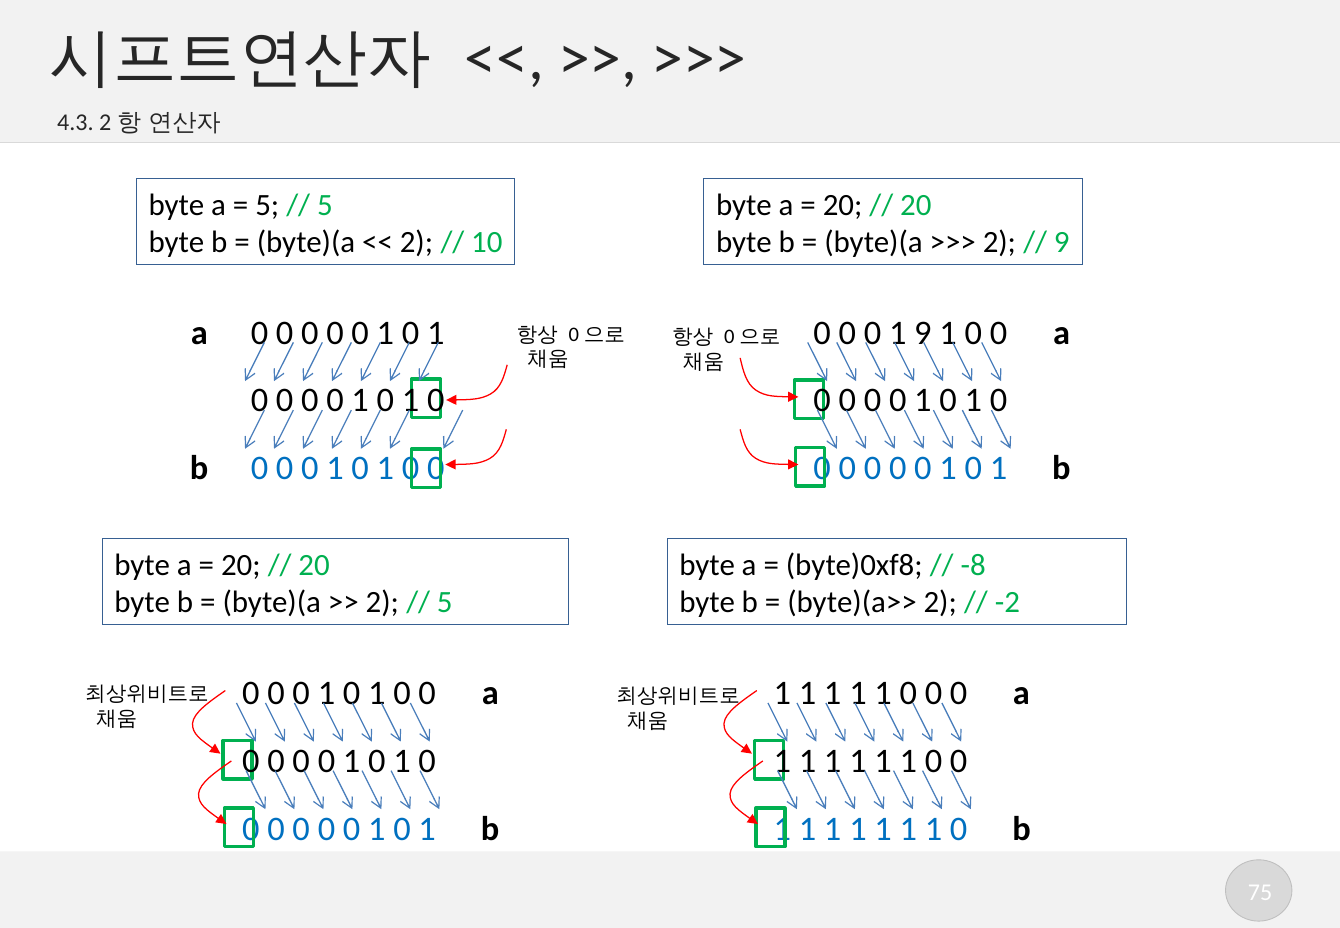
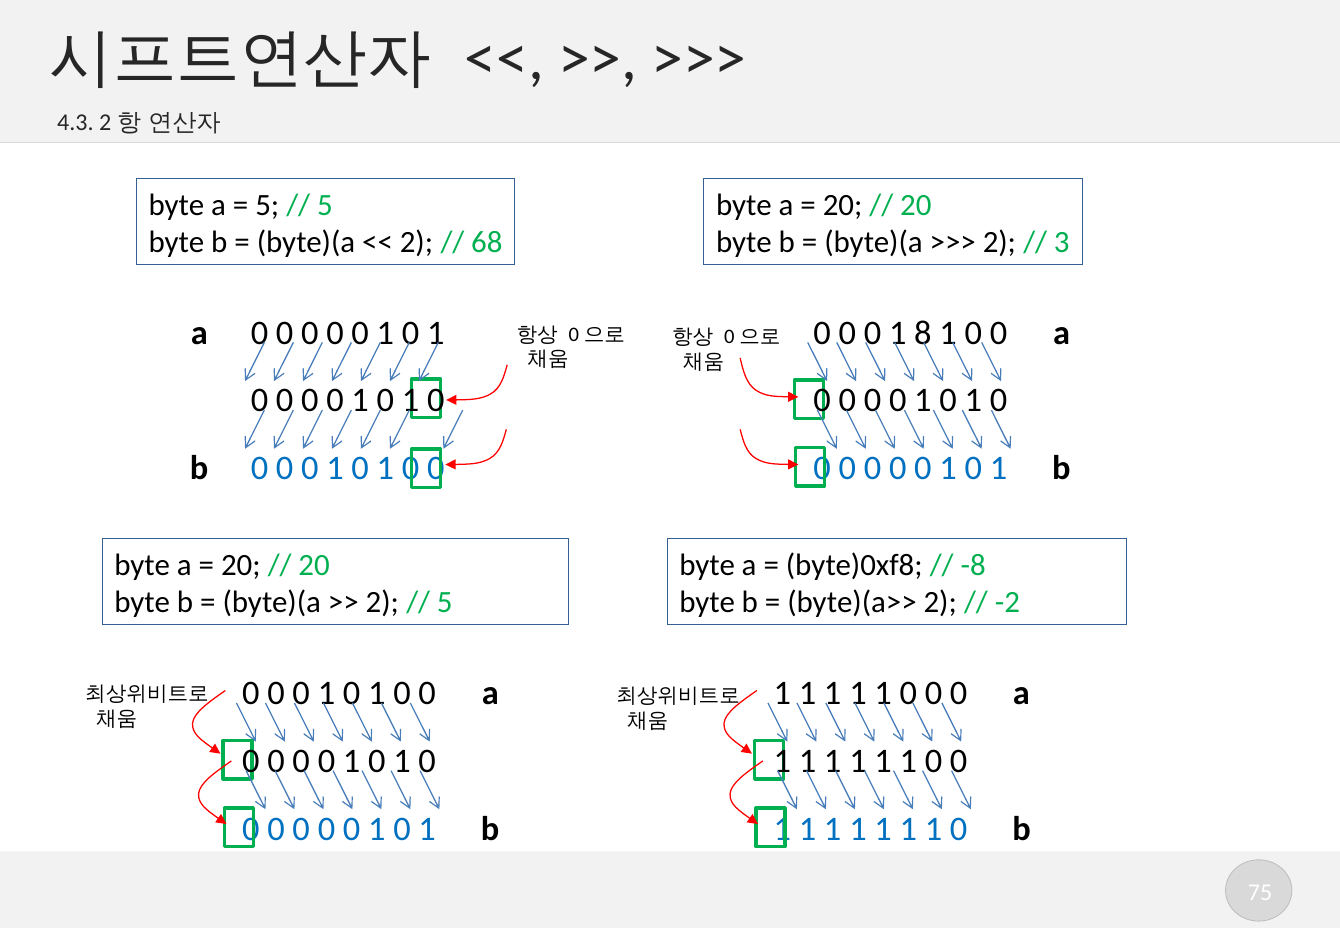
10: 10 -> 68 (487, 242)
9: 9 -> 3 (1062, 242)
1 9: 9 -> 8 (923, 333)
